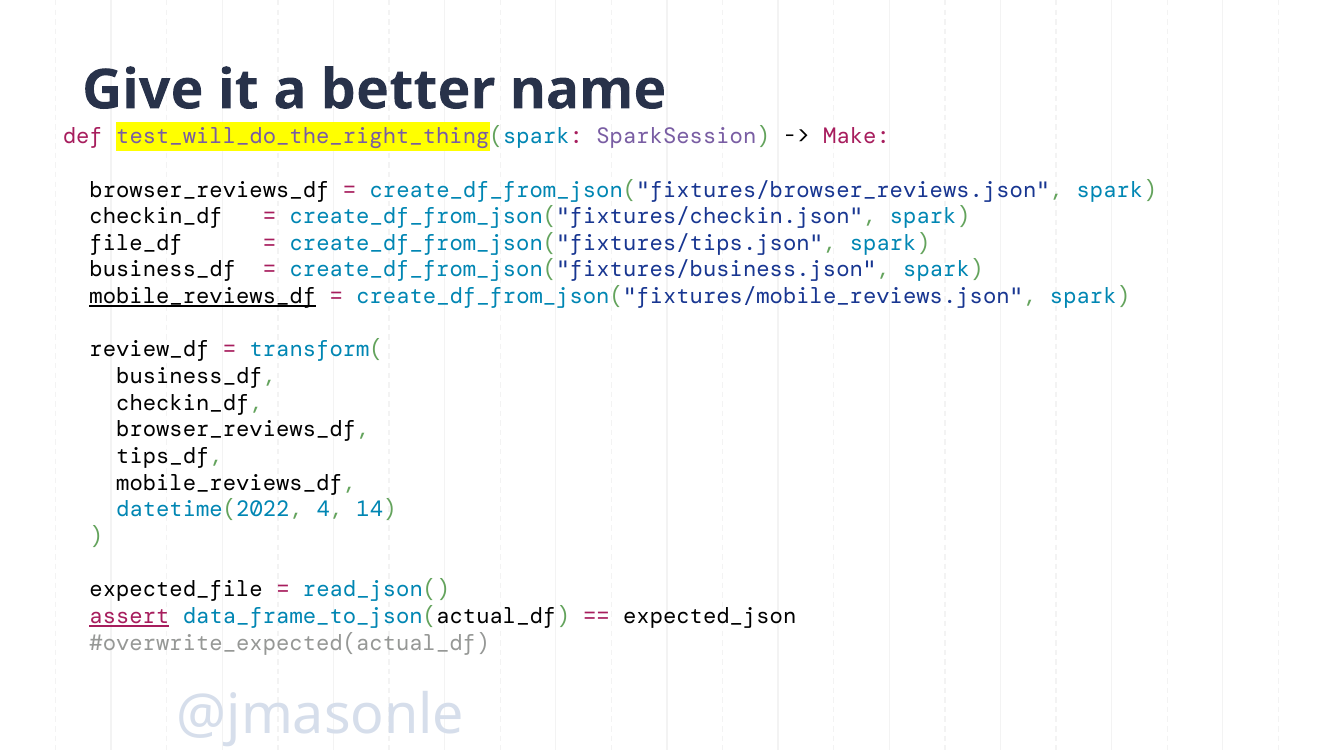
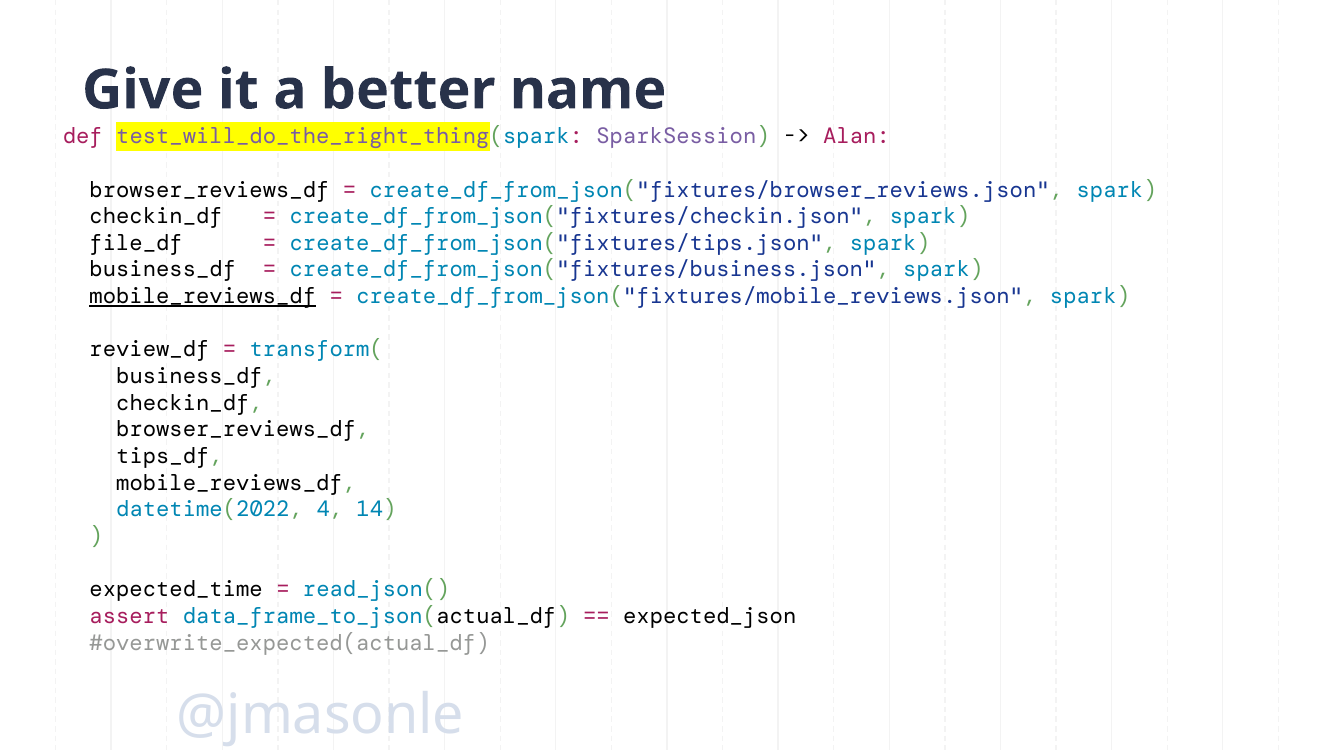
Make: Make -> Alan (857, 136)
expected_file: expected_file -> expected_time (176, 590)
assert underline: present -> none (129, 617)
